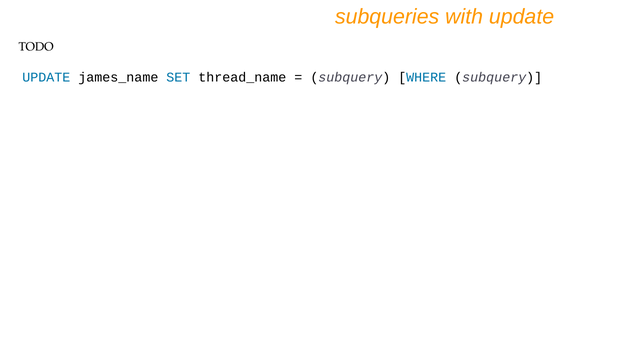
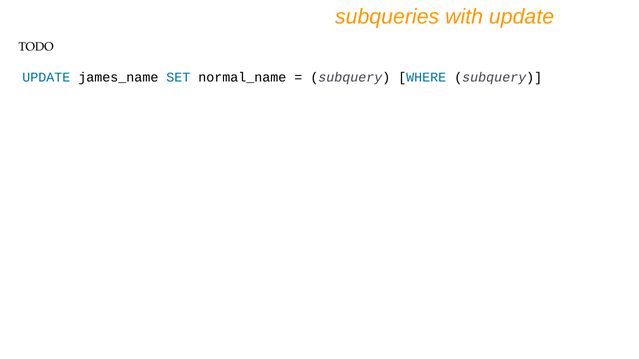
thread_name: thread_name -> normal_name (242, 77)
